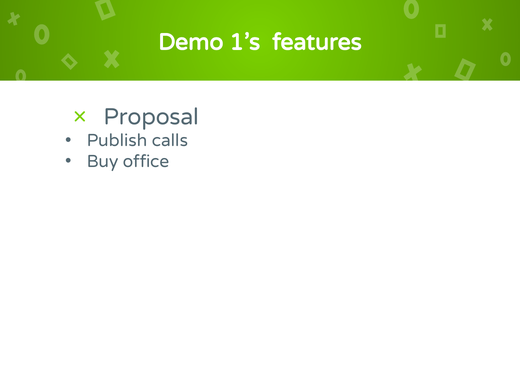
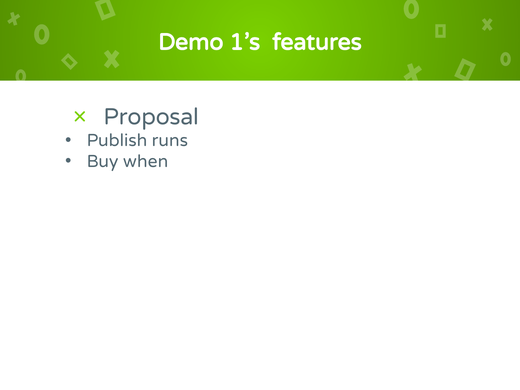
calls: calls -> runs (170, 141)
office: office -> when (146, 161)
